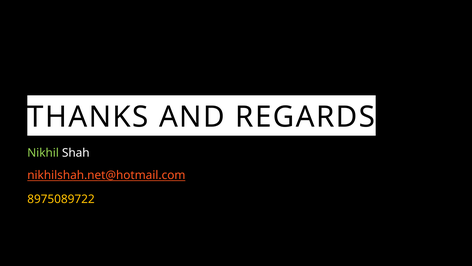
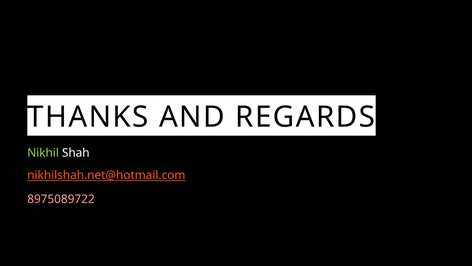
8975089722 colour: yellow -> pink (61, 199)
